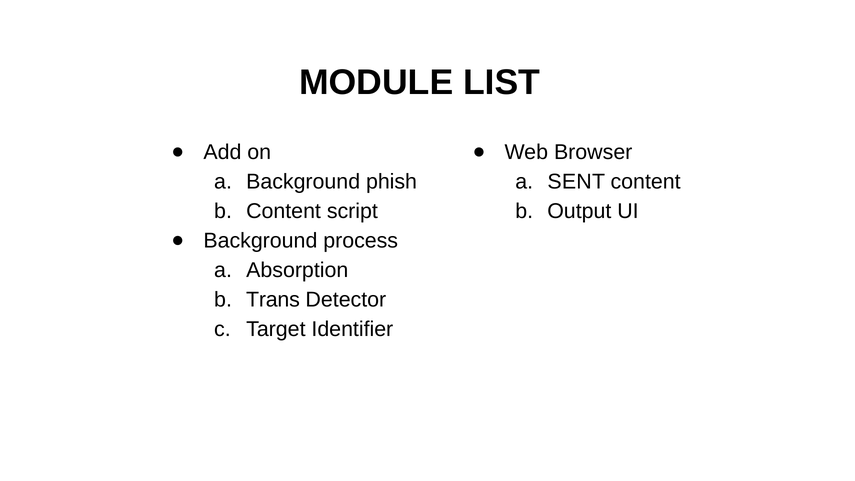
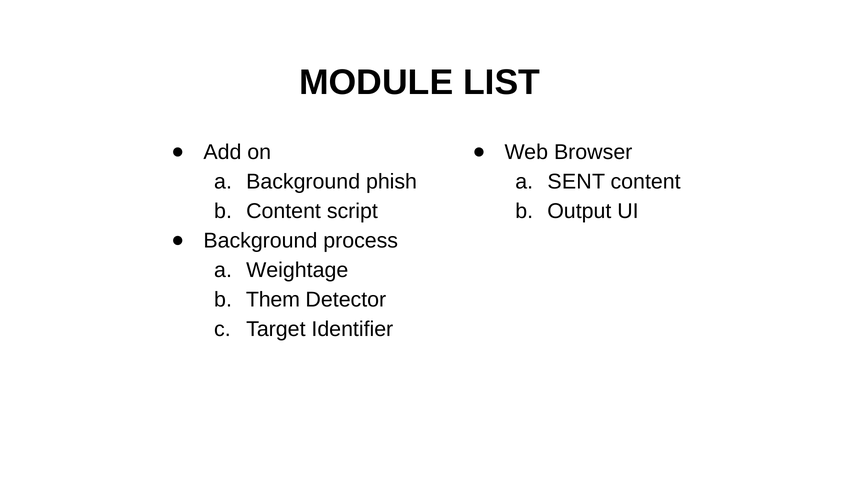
Absorption: Absorption -> Weightage (297, 270)
Trans: Trans -> Them (273, 300)
